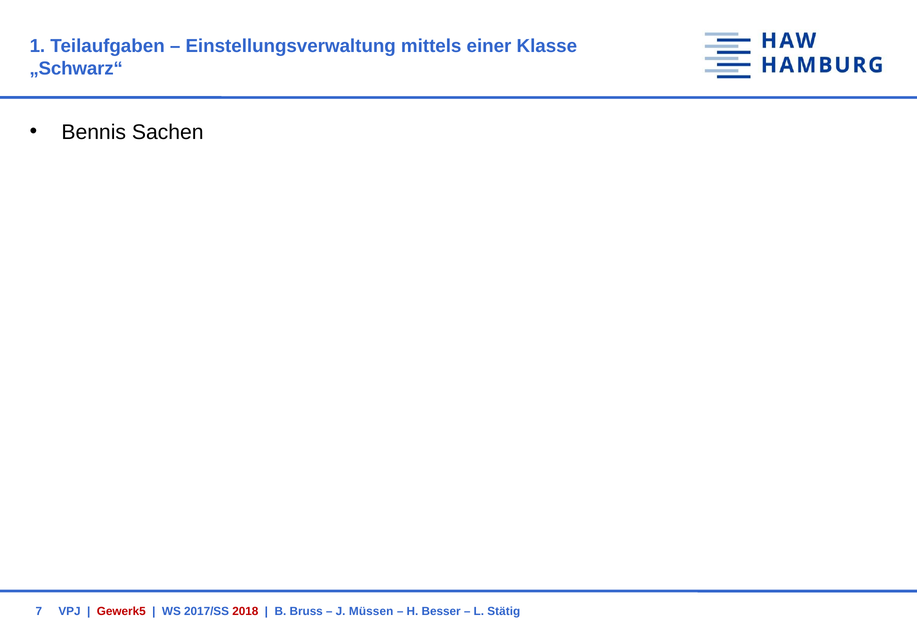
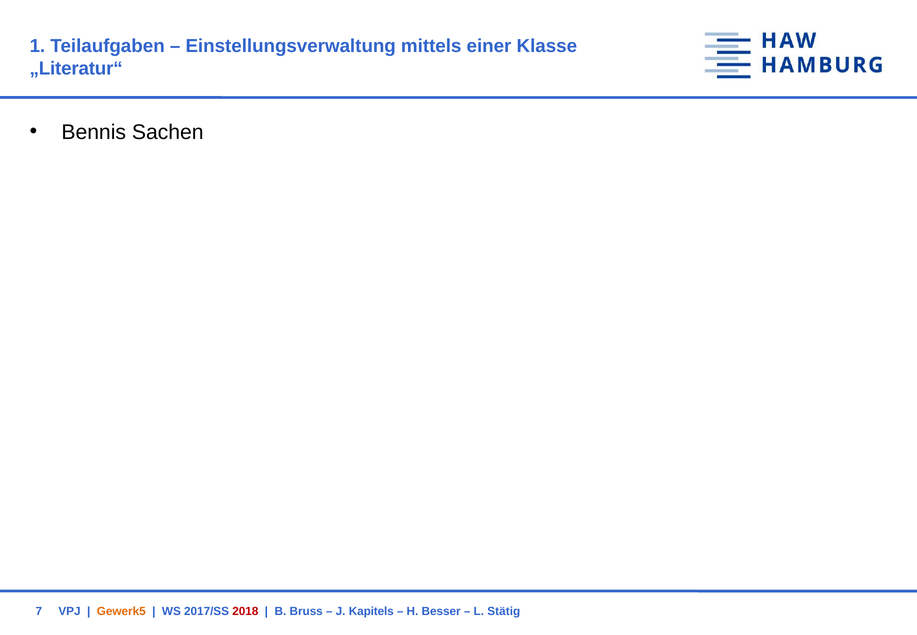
„Schwarz“: „Schwarz“ -> „Literatur“ (76, 69)
Gewerk5 colour: red -> orange (121, 611)
Müssen: Müssen -> Kapitels (371, 611)
